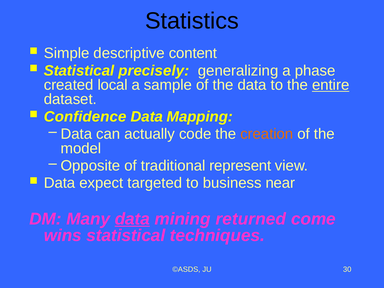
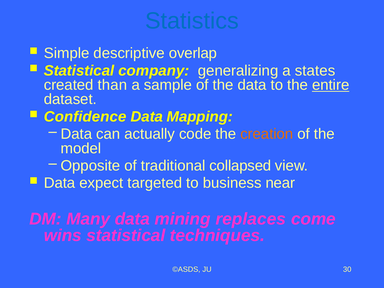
Statistics colour: black -> blue (192, 21)
content: content -> overlap (193, 53)
precisely: precisely -> company (154, 71)
phase: phase -> states (315, 71)
local: local -> than (112, 85)
represent: represent -> collapsed (240, 166)
data underline: present -> none (132, 219)
returned: returned -> replaces (251, 219)
